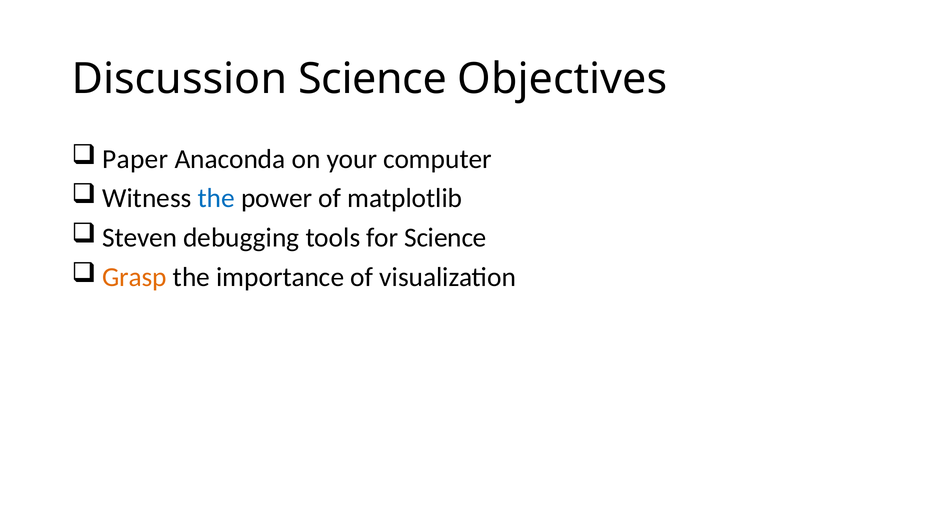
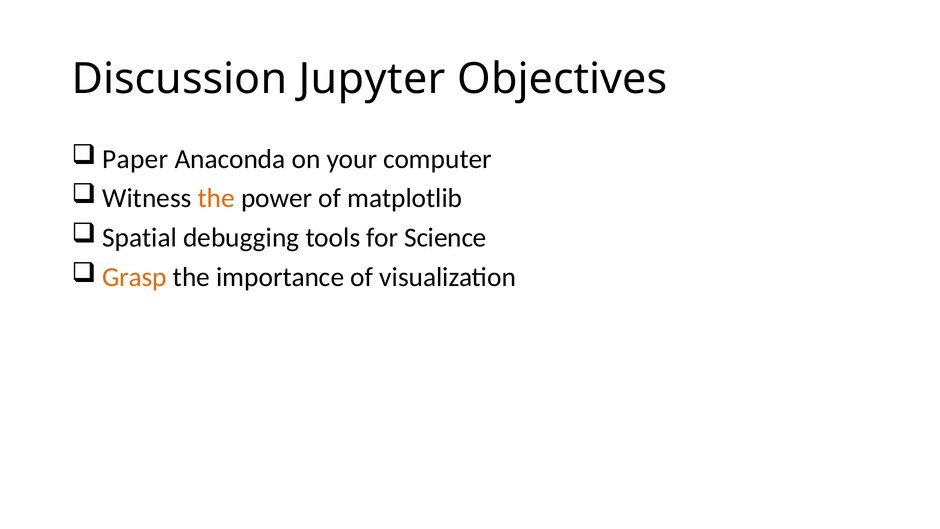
Discussion Science: Science -> Jupyter (372, 79)
the colour: blue -> orange (216, 198)
Steven: Steven -> Spatial (140, 238)
